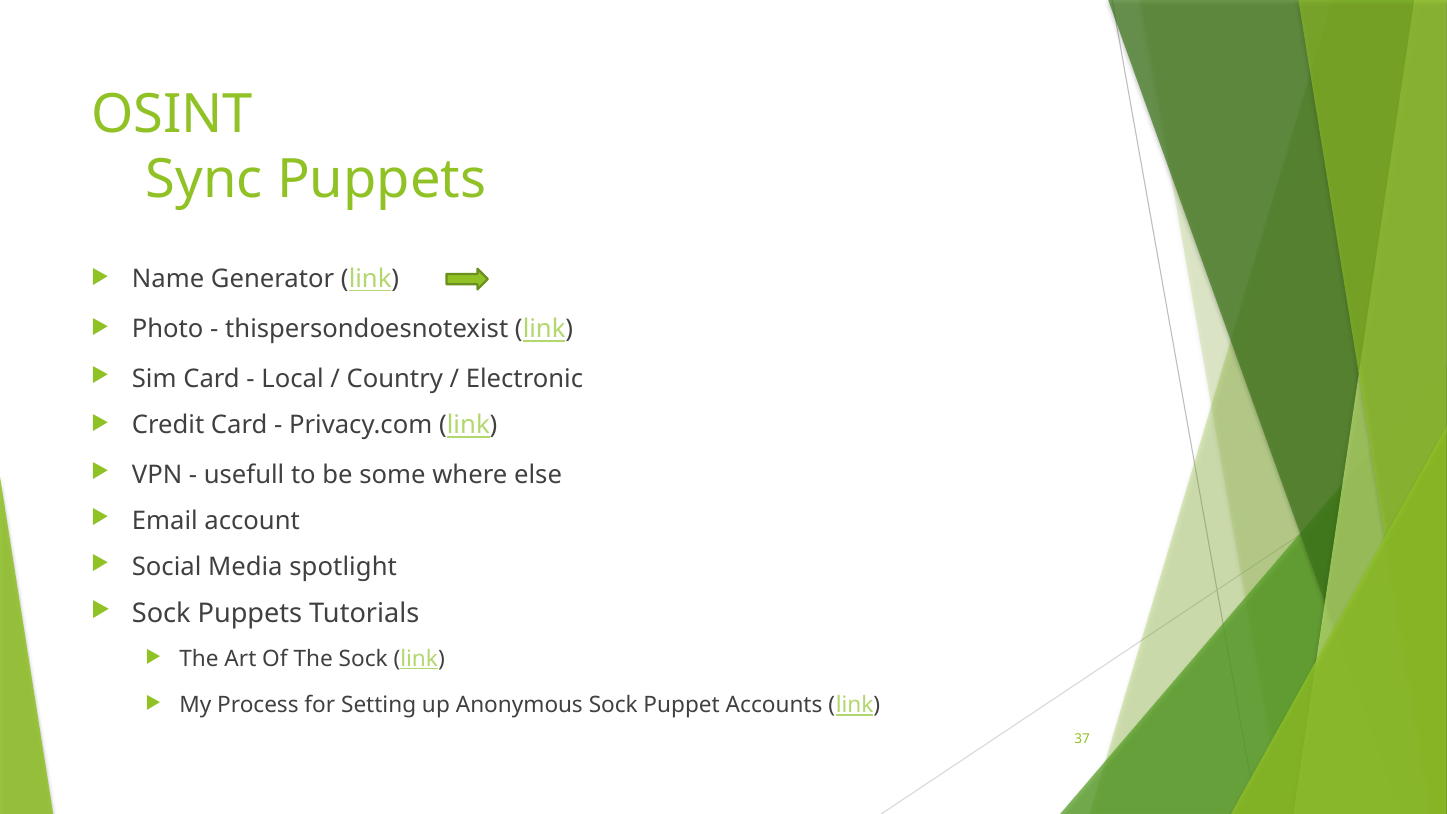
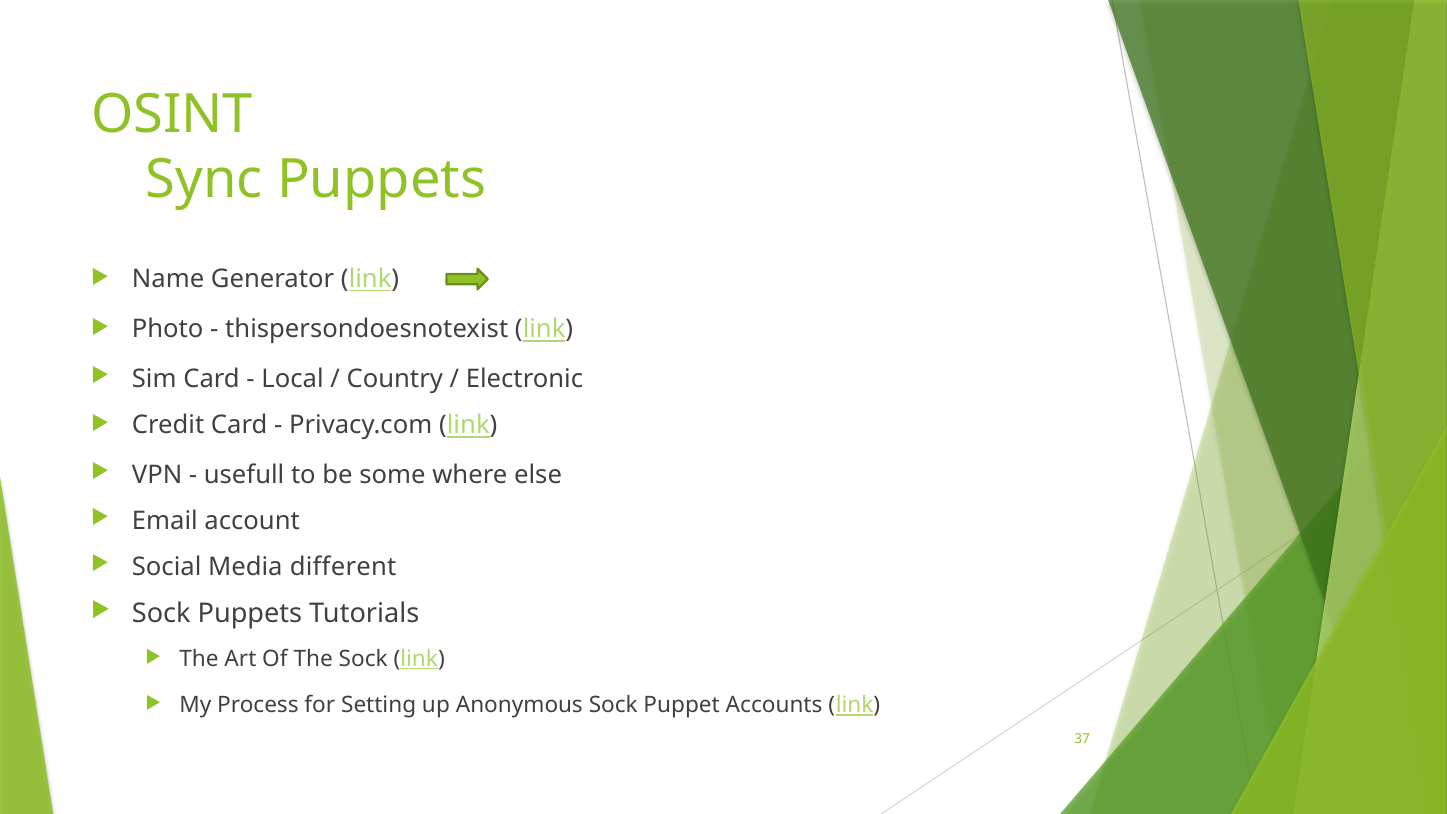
spotlight: spotlight -> different (343, 567)
